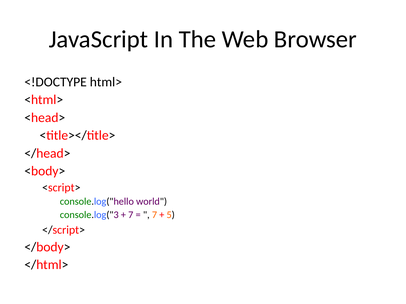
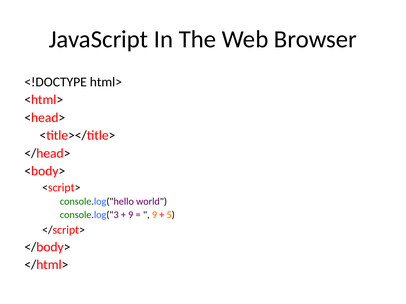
7: 7 -> 9 (131, 215)
7: 7 -> 9 (155, 215)
